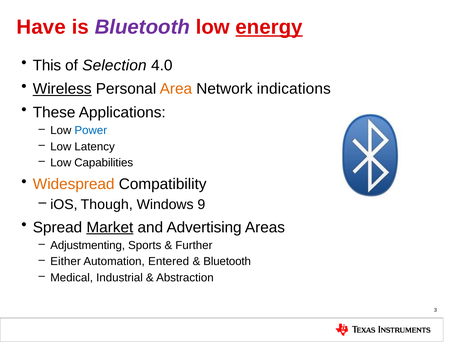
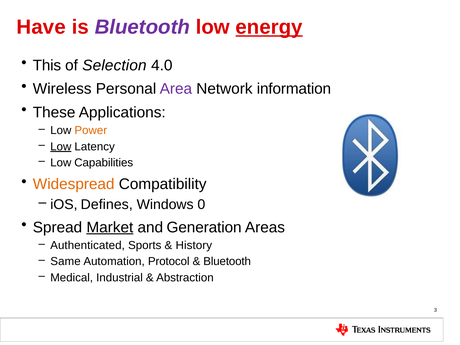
Wireless underline: present -> none (62, 89)
Area colour: orange -> purple (176, 89)
indications: indications -> information (294, 89)
Power colour: blue -> orange (91, 130)
Low underline: none -> present (61, 147)
Though: Though -> Defines (107, 204)
9: 9 -> 0 (201, 204)
Advertising: Advertising -> Generation (204, 227)
Adjustmenting: Adjustmenting -> Authenticated (88, 245)
Further: Further -> History (194, 245)
Either: Either -> Same (66, 262)
Entered: Entered -> Protocol (169, 262)
